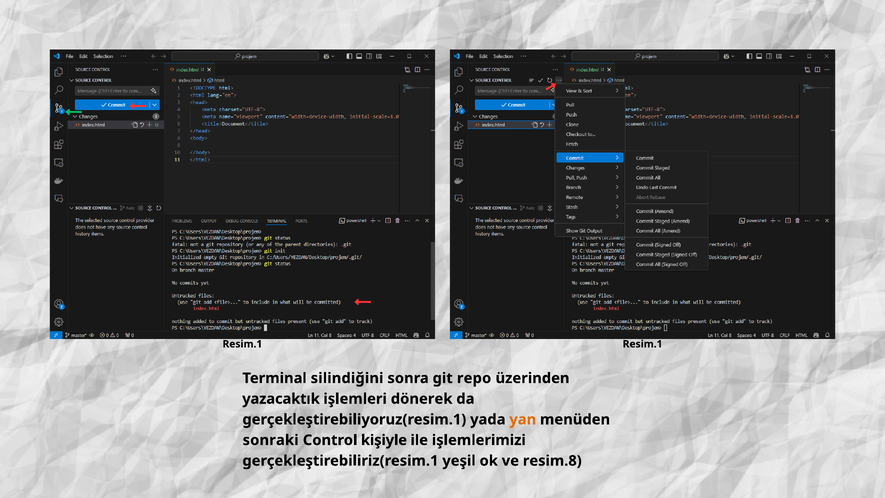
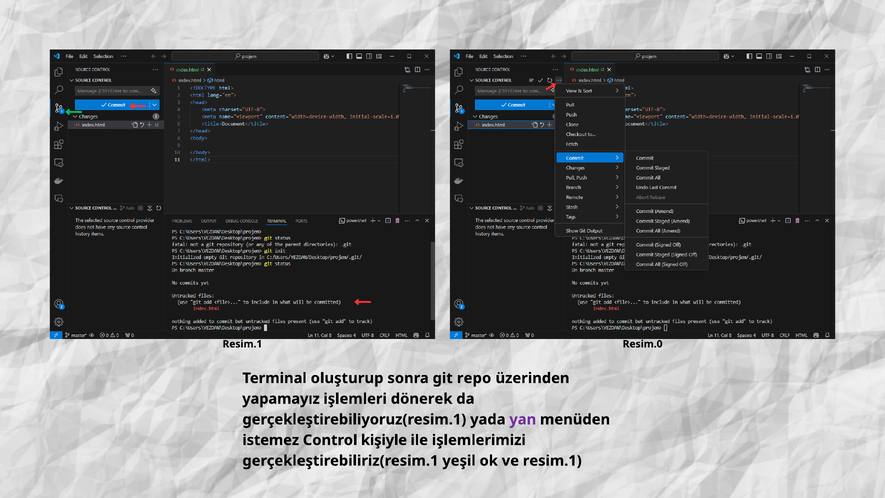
Resim.1 Resim.1: Resim.1 -> Resim.0 (643, 344)
silindiğini: silindiğini -> oluşturup (347, 378)
yazacaktık: yazacaktık -> yapamayız (281, 399)
yan colour: orange -> purple (523, 419)
sonraki: sonraki -> istemez (271, 440)
ve resim.8: resim.8 -> resim.1 (552, 461)
